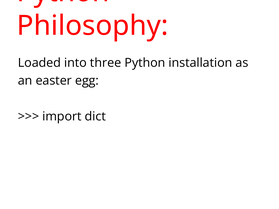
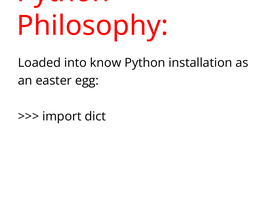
three: three -> know (106, 63)
